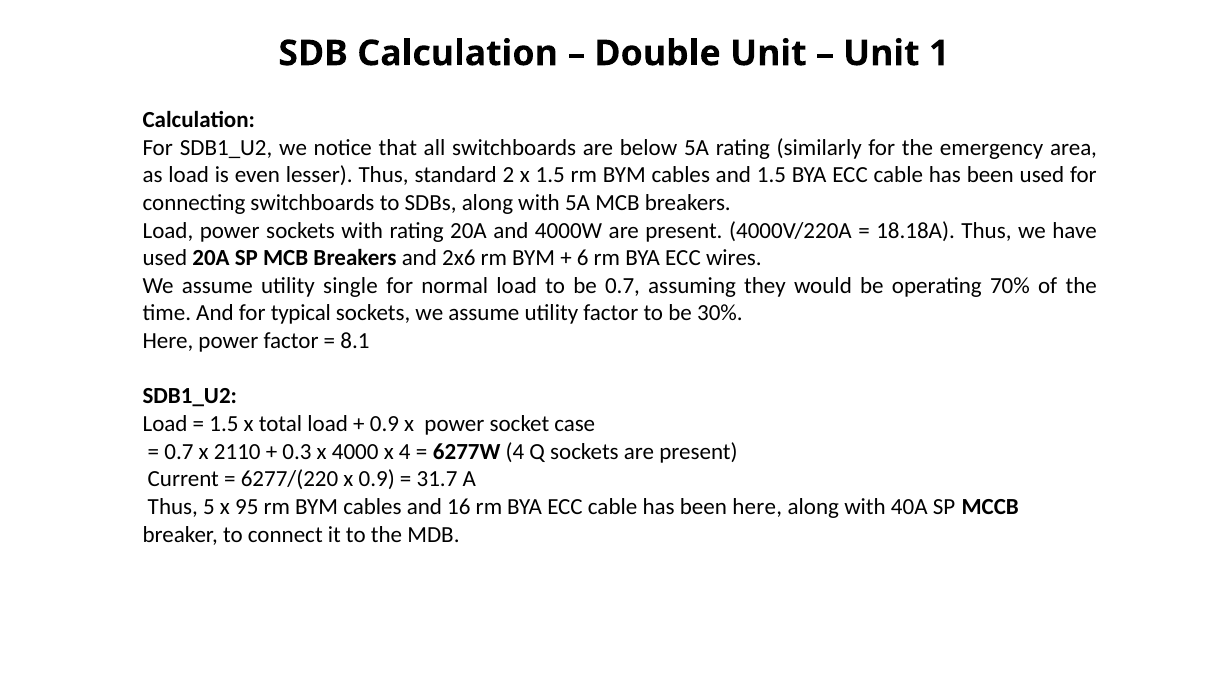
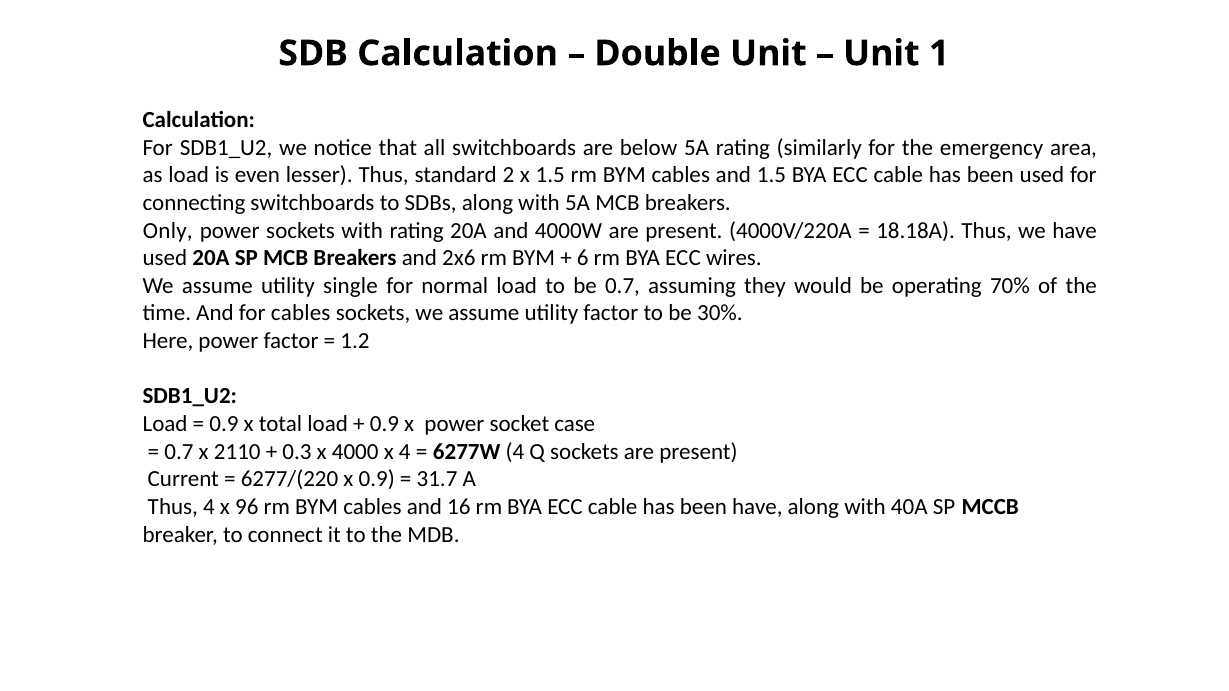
Load: Load -> Only (168, 231)
for typical: typical -> cables (301, 313)
8.1: 8.1 -> 1.2 (355, 341)
1.5: 1.5 -> 0.9 (224, 424)
Thus 5: 5 -> 4 (209, 507)
95: 95 -> 96 (247, 507)
been here: here -> have (757, 507)
